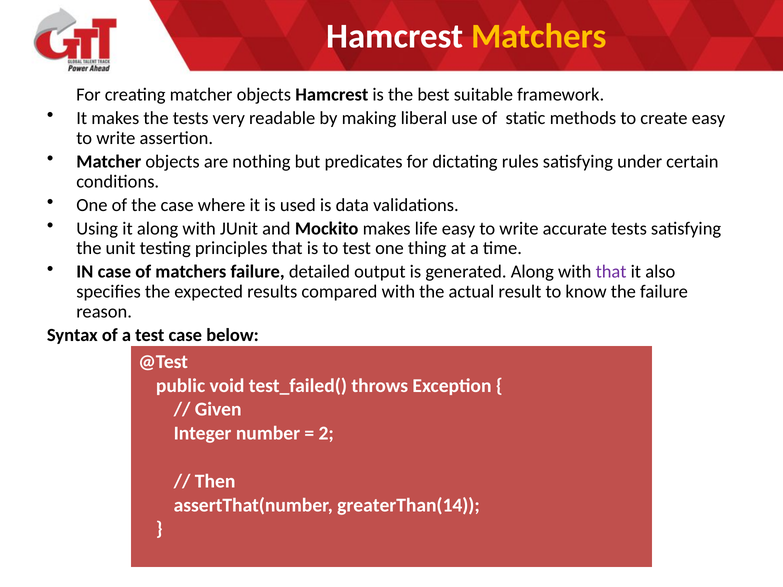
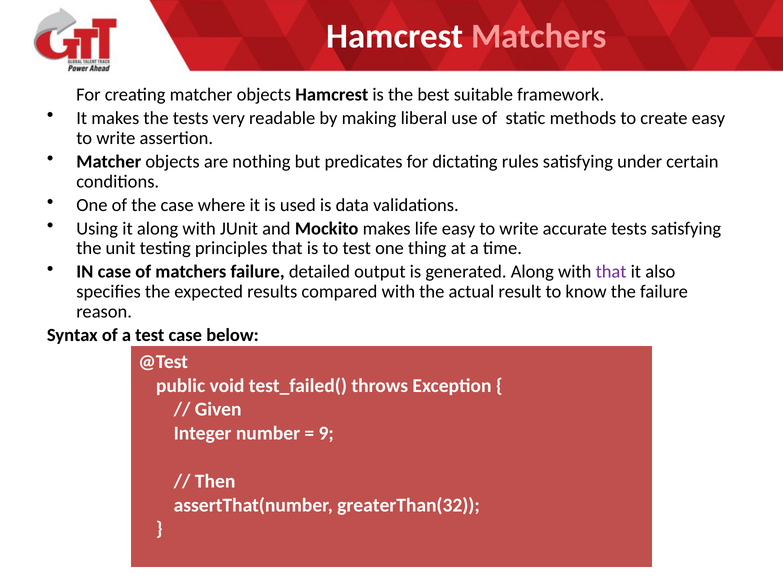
Matchers colour: yellow -> pink (539, 36)
2: 2 -> 9 (326, 434)
greaterThan(14: greaterThan(14 -> greaterThan(32 (408, 505)
